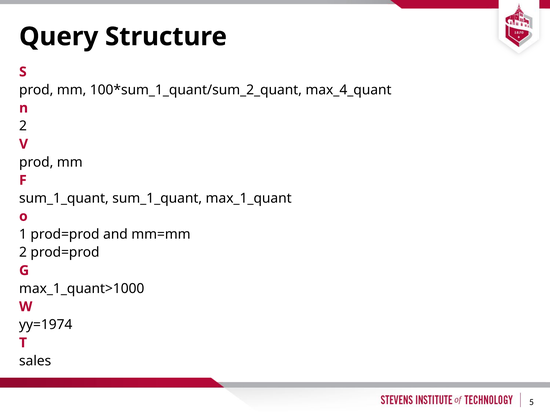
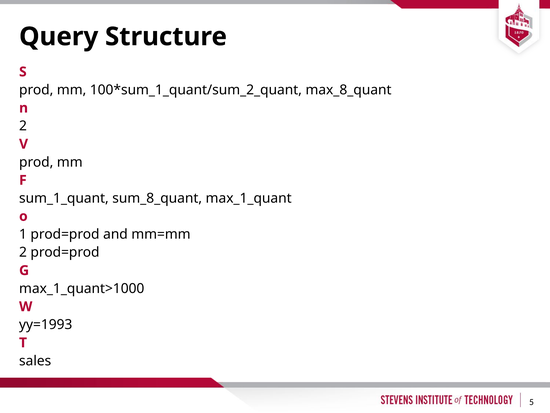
max_4_quant: max_4_quant -> max_8_quant (349, 90)
sum_1_quant sum_1_quant: sum_1_quant -> sum_8_quant (157, 198)
yy=1974: yy=1974 -> yy=1993 (46, 324)
